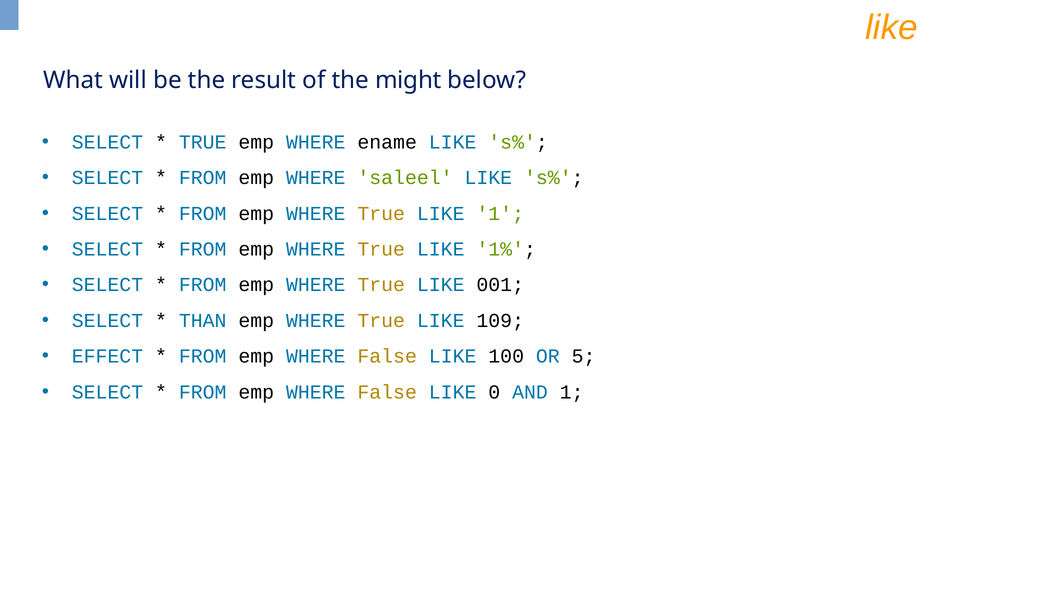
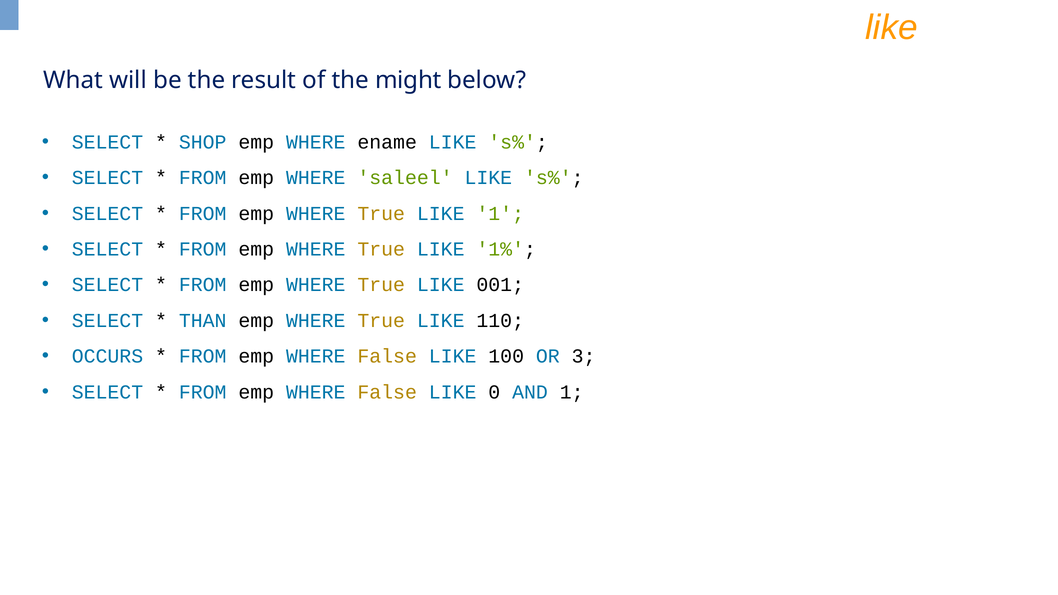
TRUE: TRUE -> SHOP (203, 142)
109: 109 -> 110 (500, 321)
EFFECT: EFFECT -> OCCURS (107, 356)
5: 5 -> 3 (584, 356)
